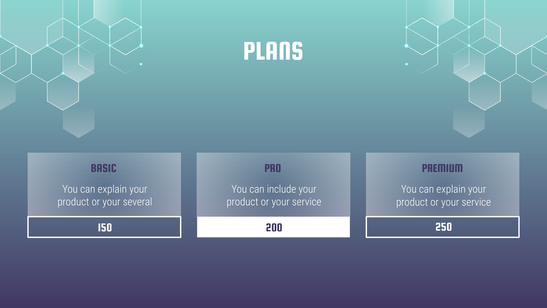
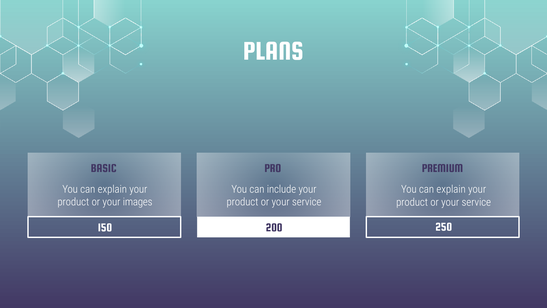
several: several -> images (138, 202)
